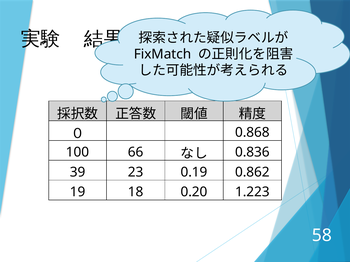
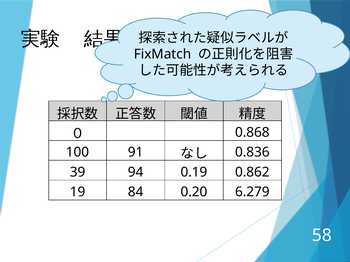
66: 66 -> 91 (136, 153)
23: 23 -> 94 (136, 172)
18: 18 -> 84 (136, 192)
1.223: 1.223 -> 6.279 (252, 192)
